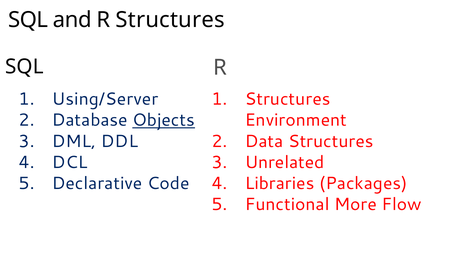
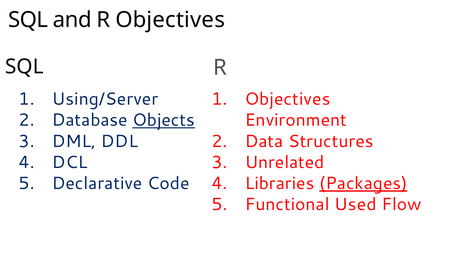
R Structures: Structures -> Objectives (170, 20)
Structures: Structures -> Objectives (288, 99)
Packages underline: none -> present (363, 183)
More: More -> Used (355, 204)
